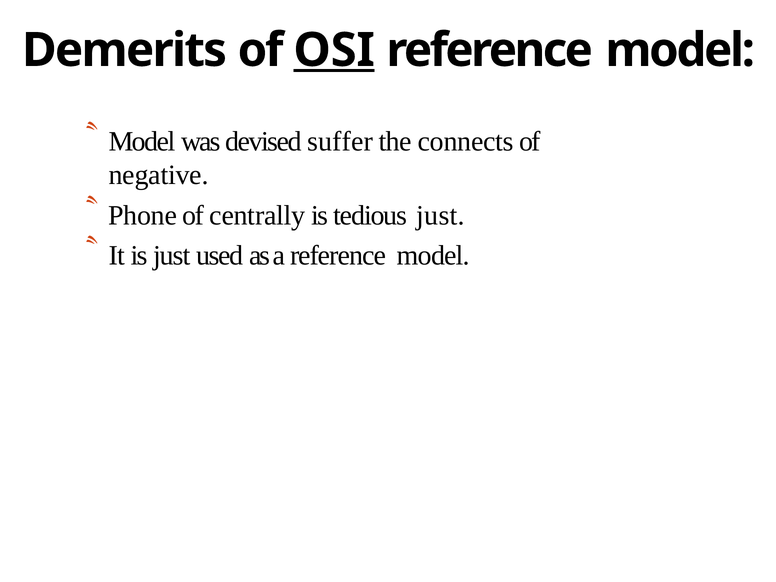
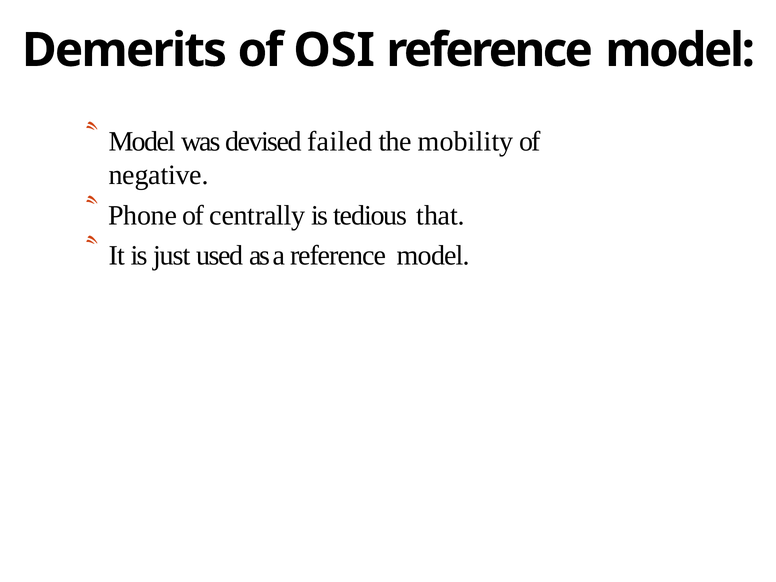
OSI underline: present -> none (334, 50)
suffer: suffer -> failed (340, 142)
connects: connects -> mobility (466, 142)
tedious just: just -> that (441, 215)
